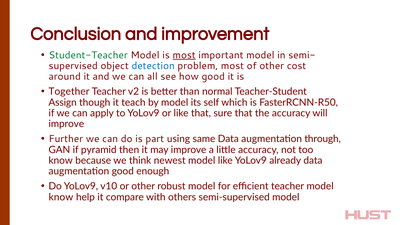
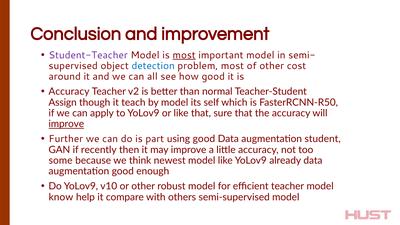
Student-Teacher colour: green -> purple (88, 55)
Together: Together -> Accuracy (69, 92)
improve underline: none -> present (66, 124)
using same: same -> good (204, 139)
through: through -> student (323, 139)
pyramid: pyramid -> recently (99, 150)
know: know -> some (61, 161)
